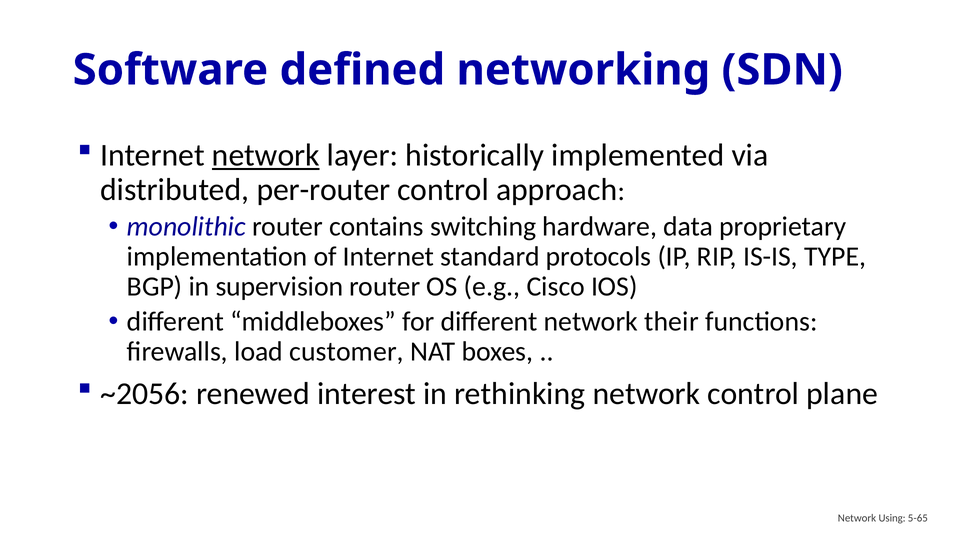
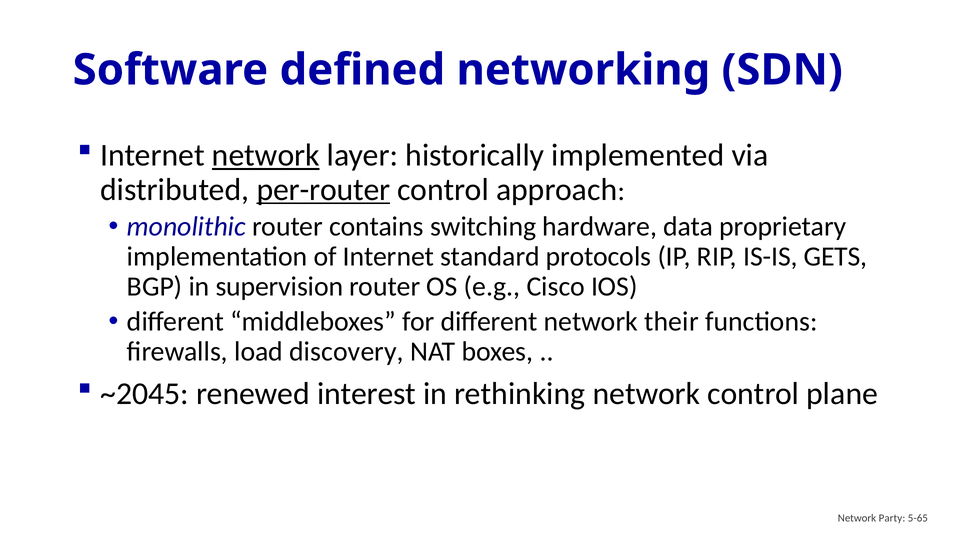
per-router underline: none -> present (323, 190)
TYPE: TYPE -> GETS (835, 257)
customer: customer -> discovery (347, 352)
~2056: ~2056 -> ~2045 (145, 394)
Using: Using -> Party (892, 518)
